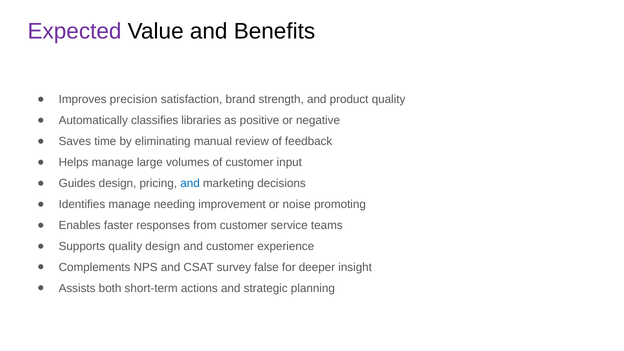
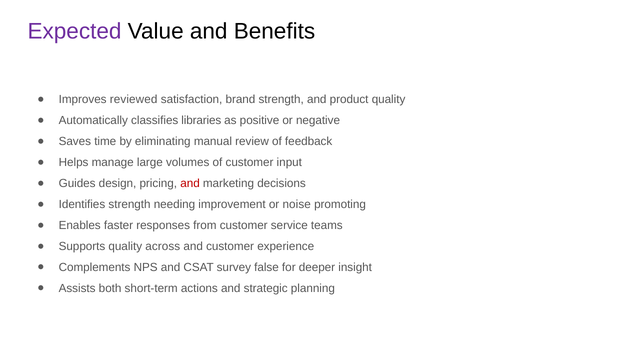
precision: precision -> reviewed (134, 100)
and colour: blue -> red (190, 183)
Identifies manage: manage -> strength (130, 204)
quality design: design -> across (163, 246)
